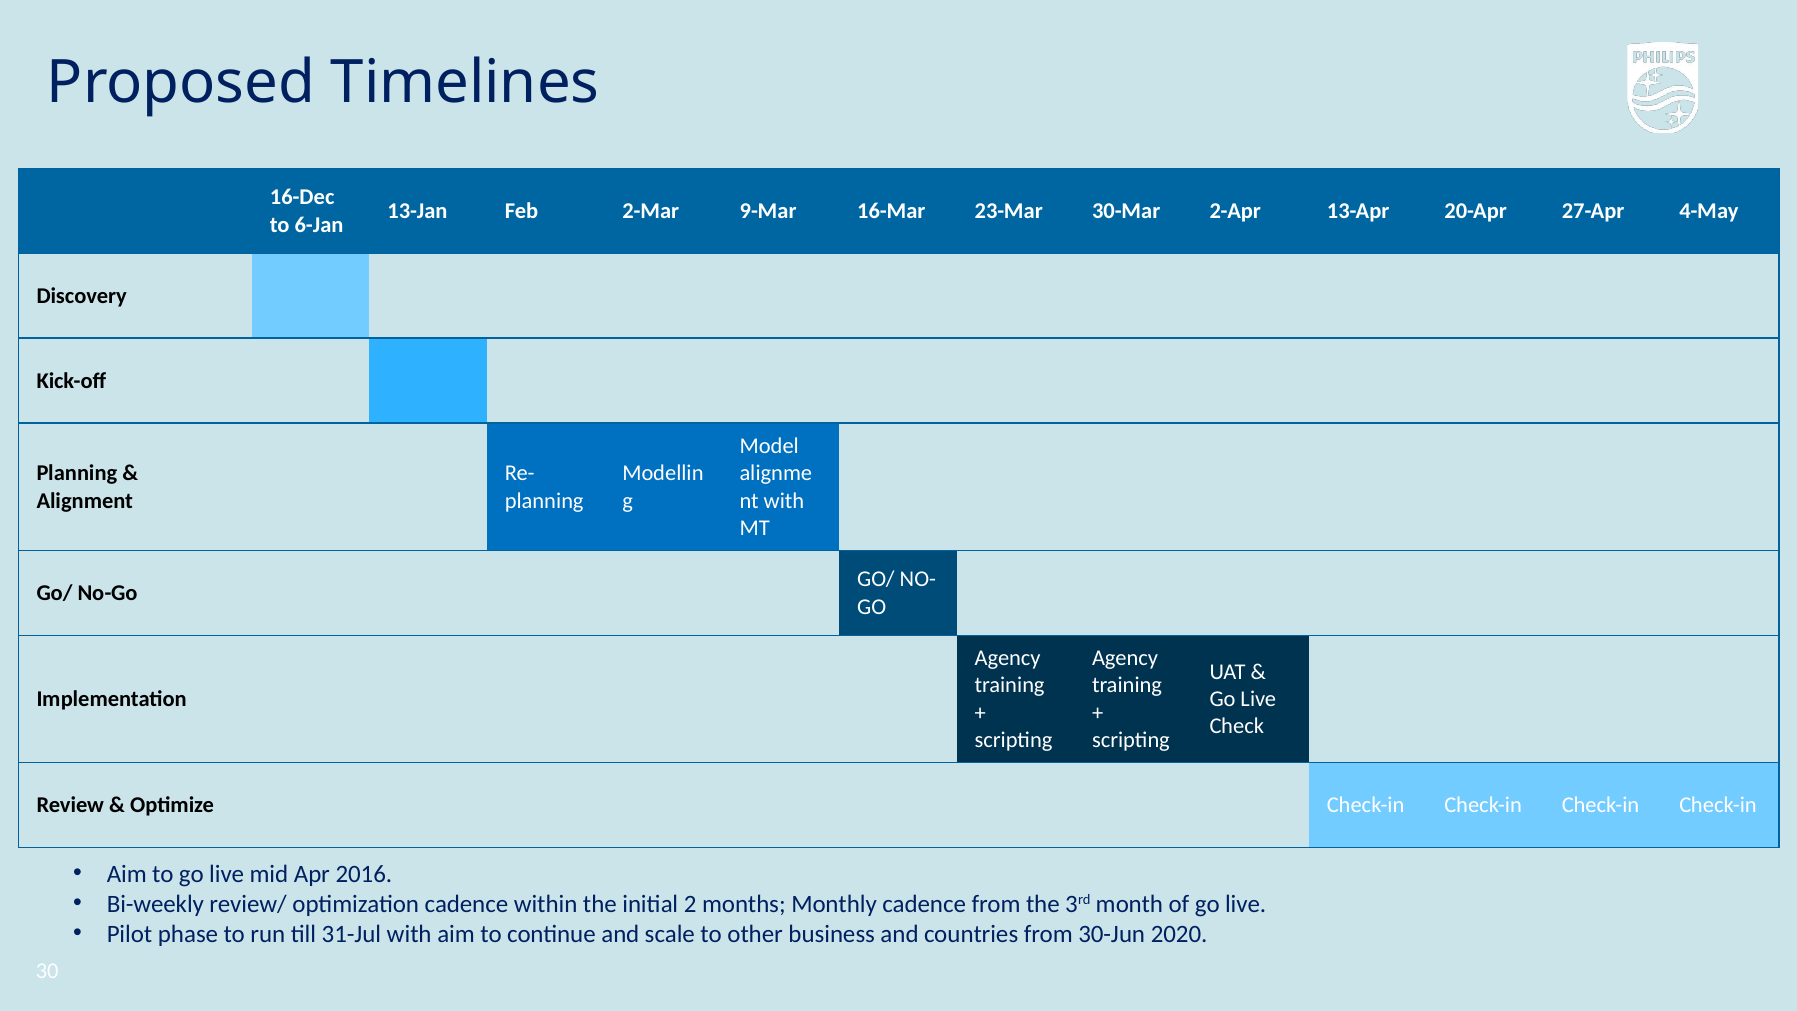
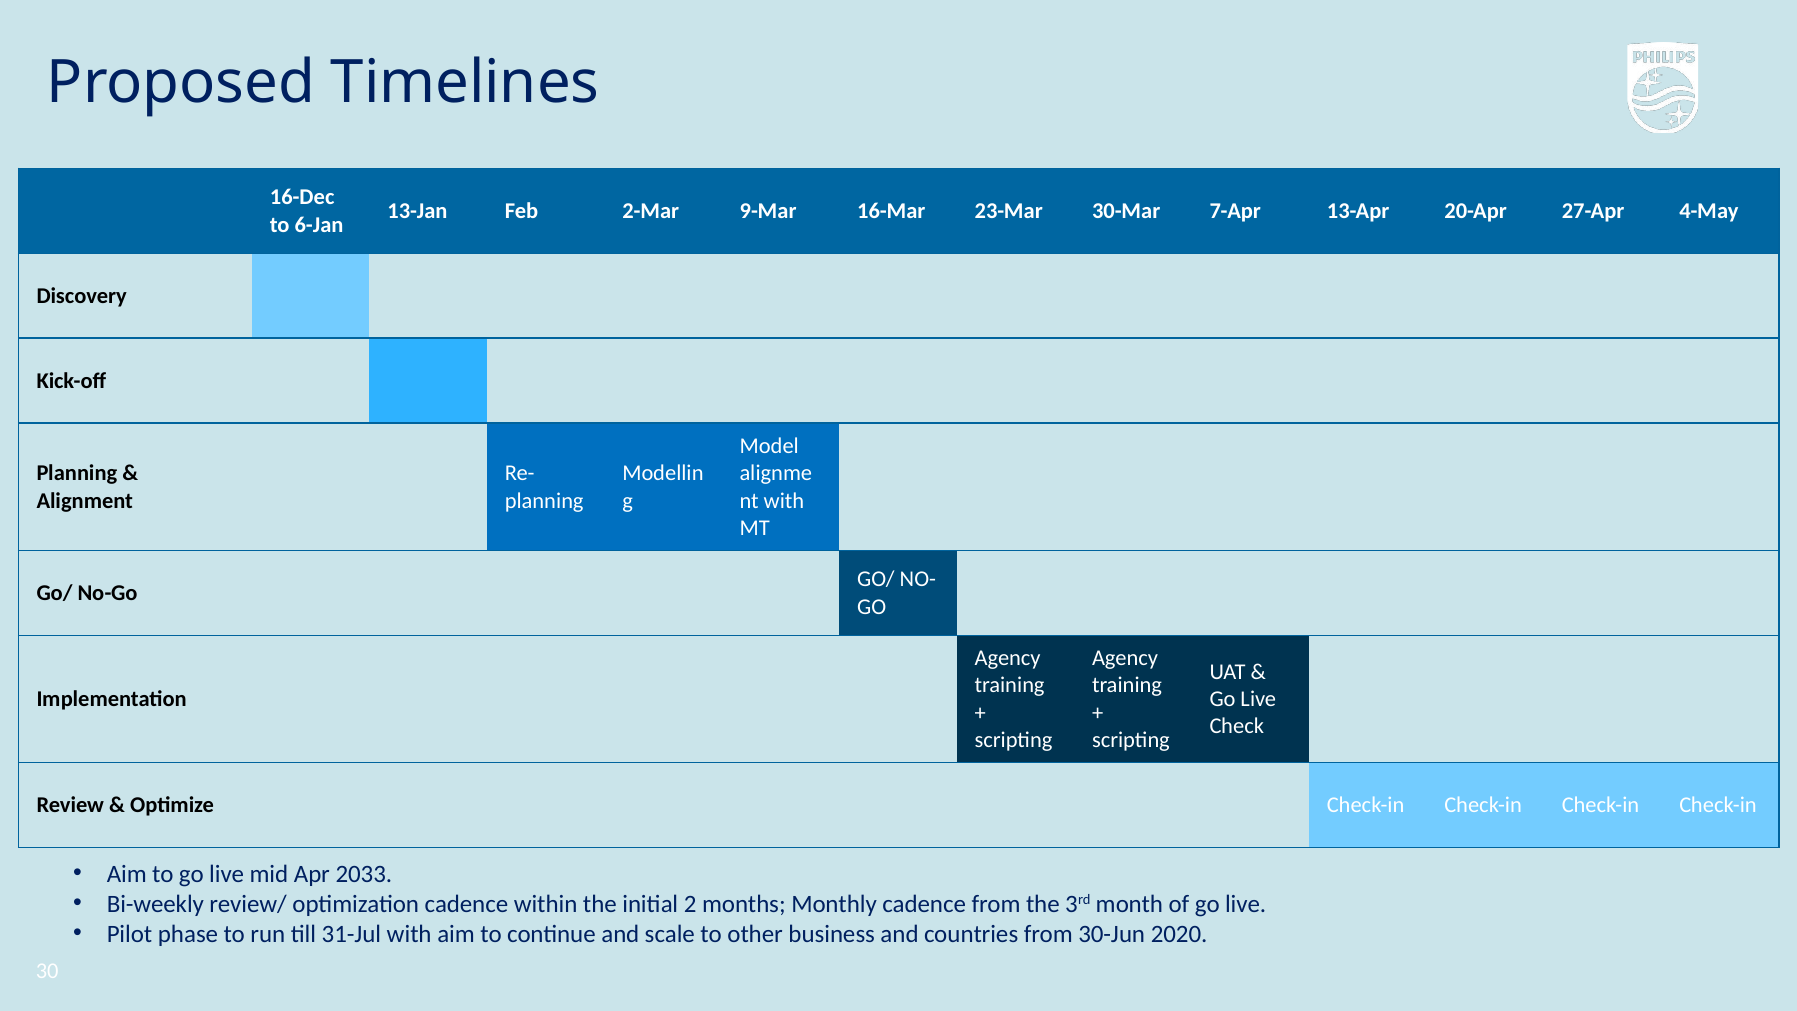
2-Apr: 2-Apr -> 7-Apr (1235, 211)
2016: 2016 -> 2033 (364, 874)
